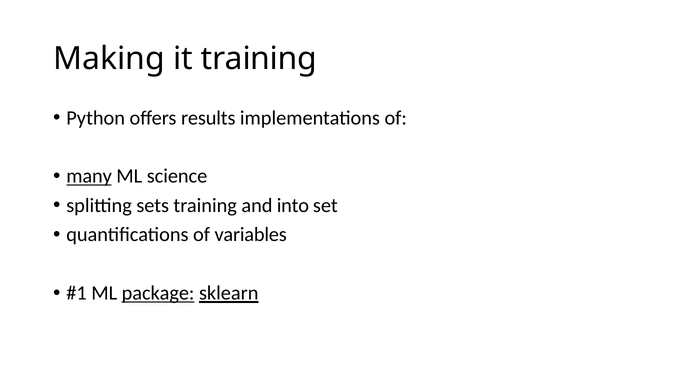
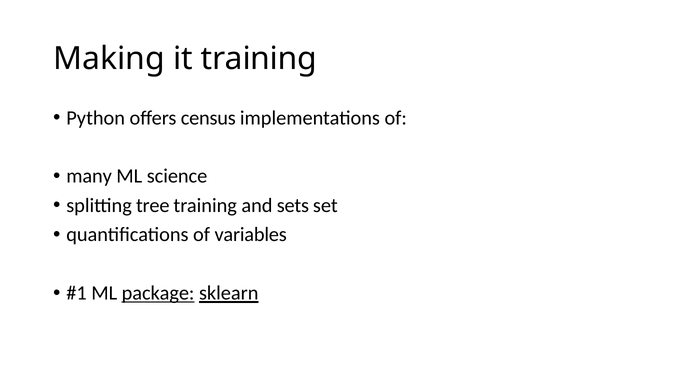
results: results -> census (208, 118)
many underline: present -> none (89, 177)
sets: sets -> tree (153, 206)
into: into -> sets (293, 206)
